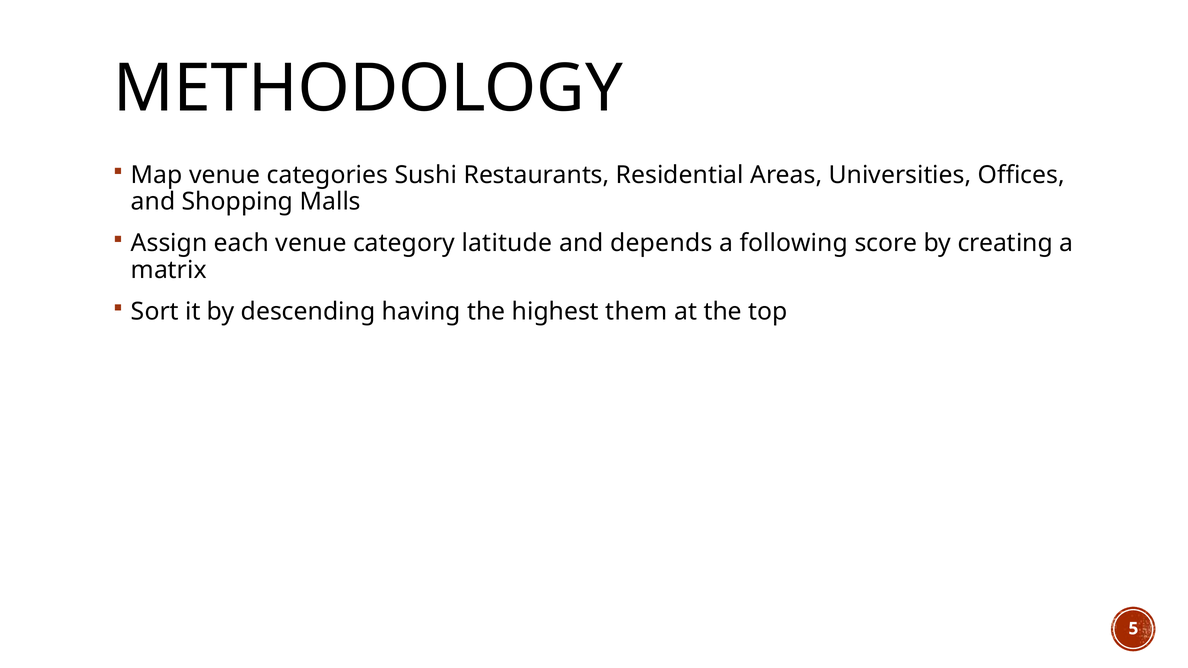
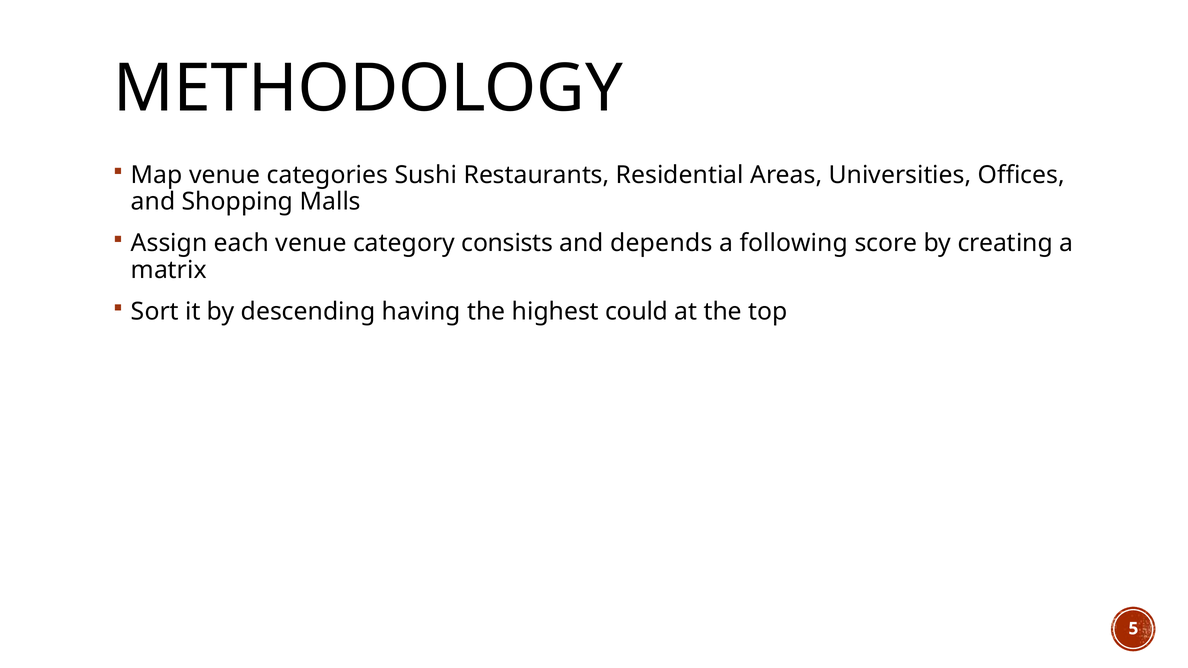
latitude: latitude -> consists (507, 243)
them: them -> could (637, 312)
